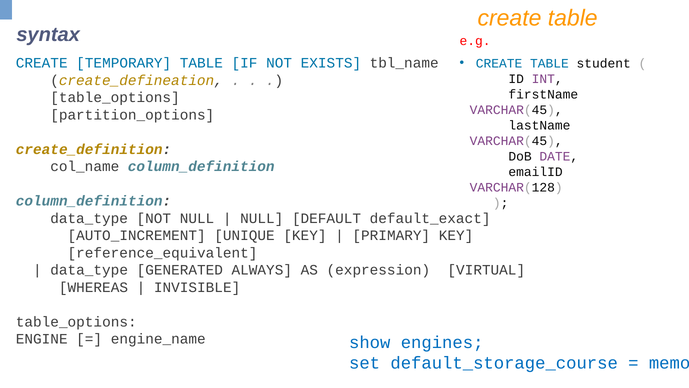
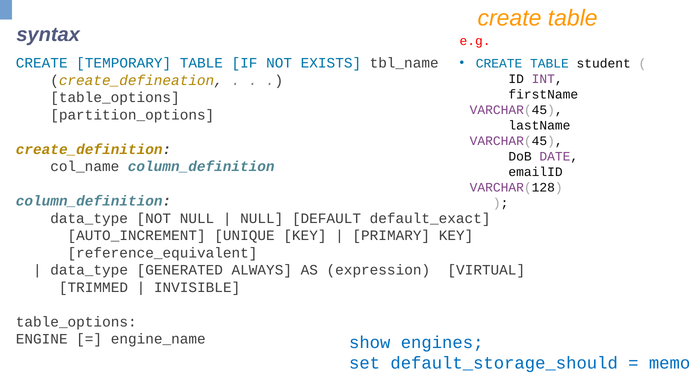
WHEREAS: WHEREAS -> TRIMMED (93, 287)
default_storage_course: default_storage_course -> default_storage_should (504, 363)
